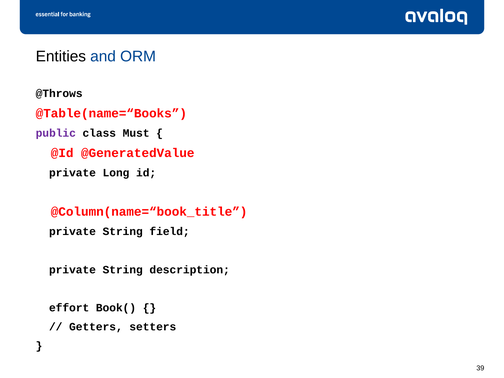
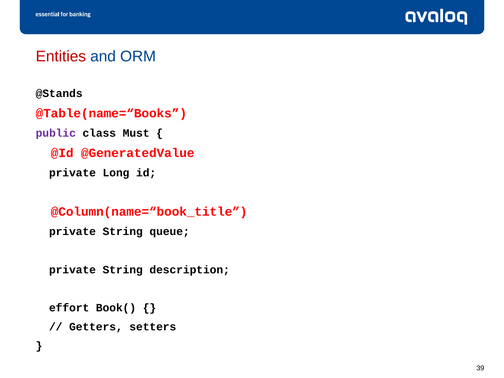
Entities colour: black -> red (61, 56)
@Throws: @Throws -> @Stands (59, 93)
field: field -> queue (170, 232)
